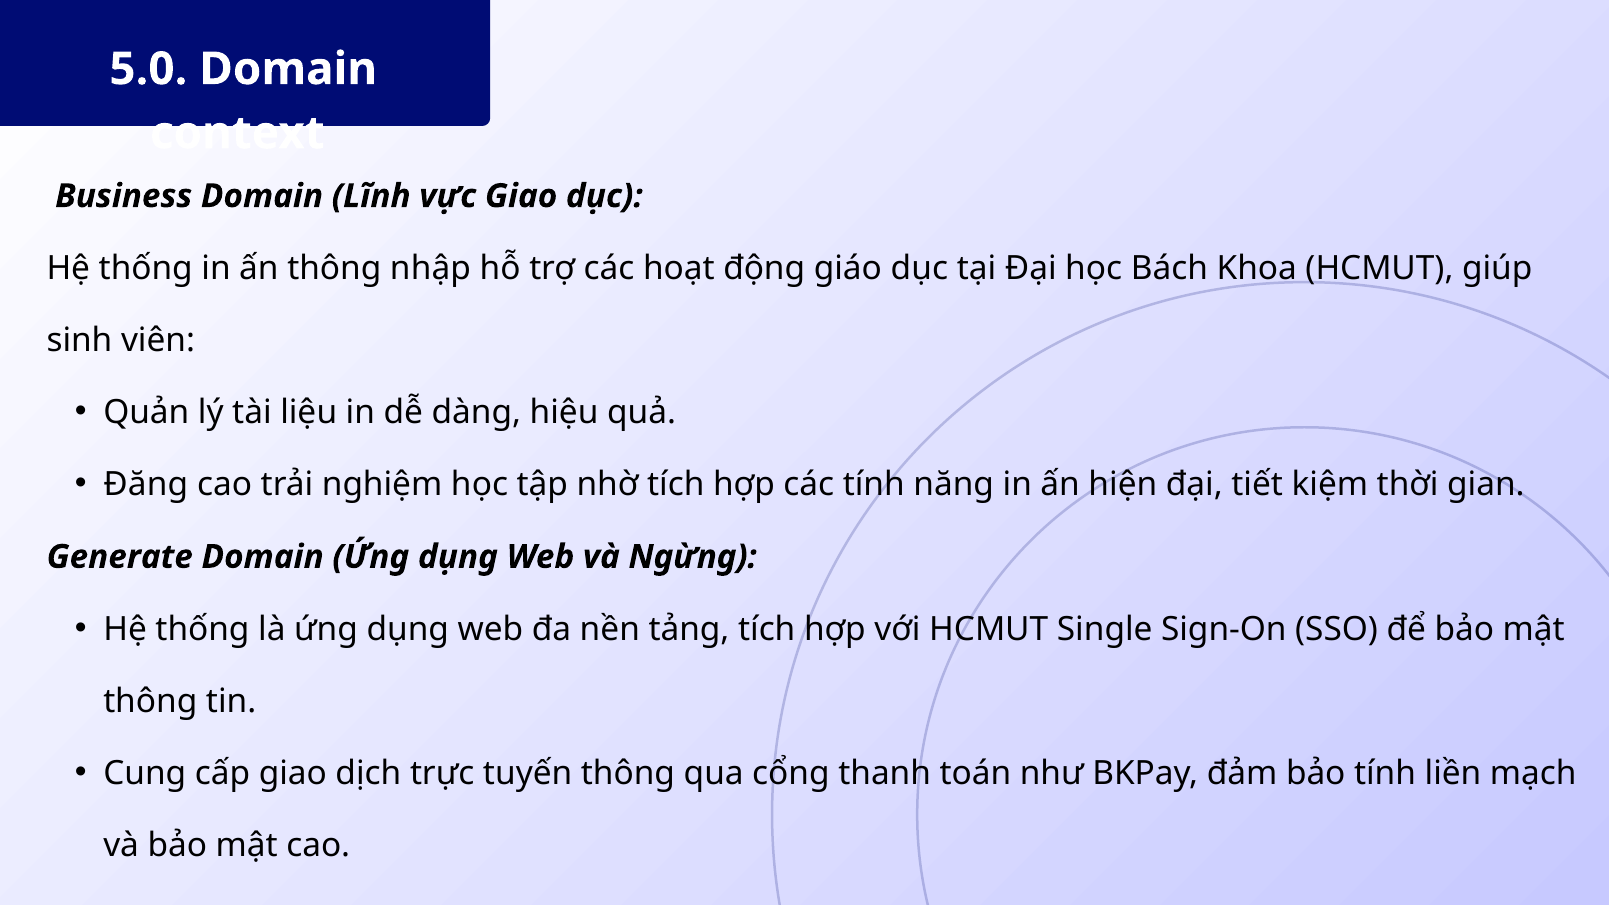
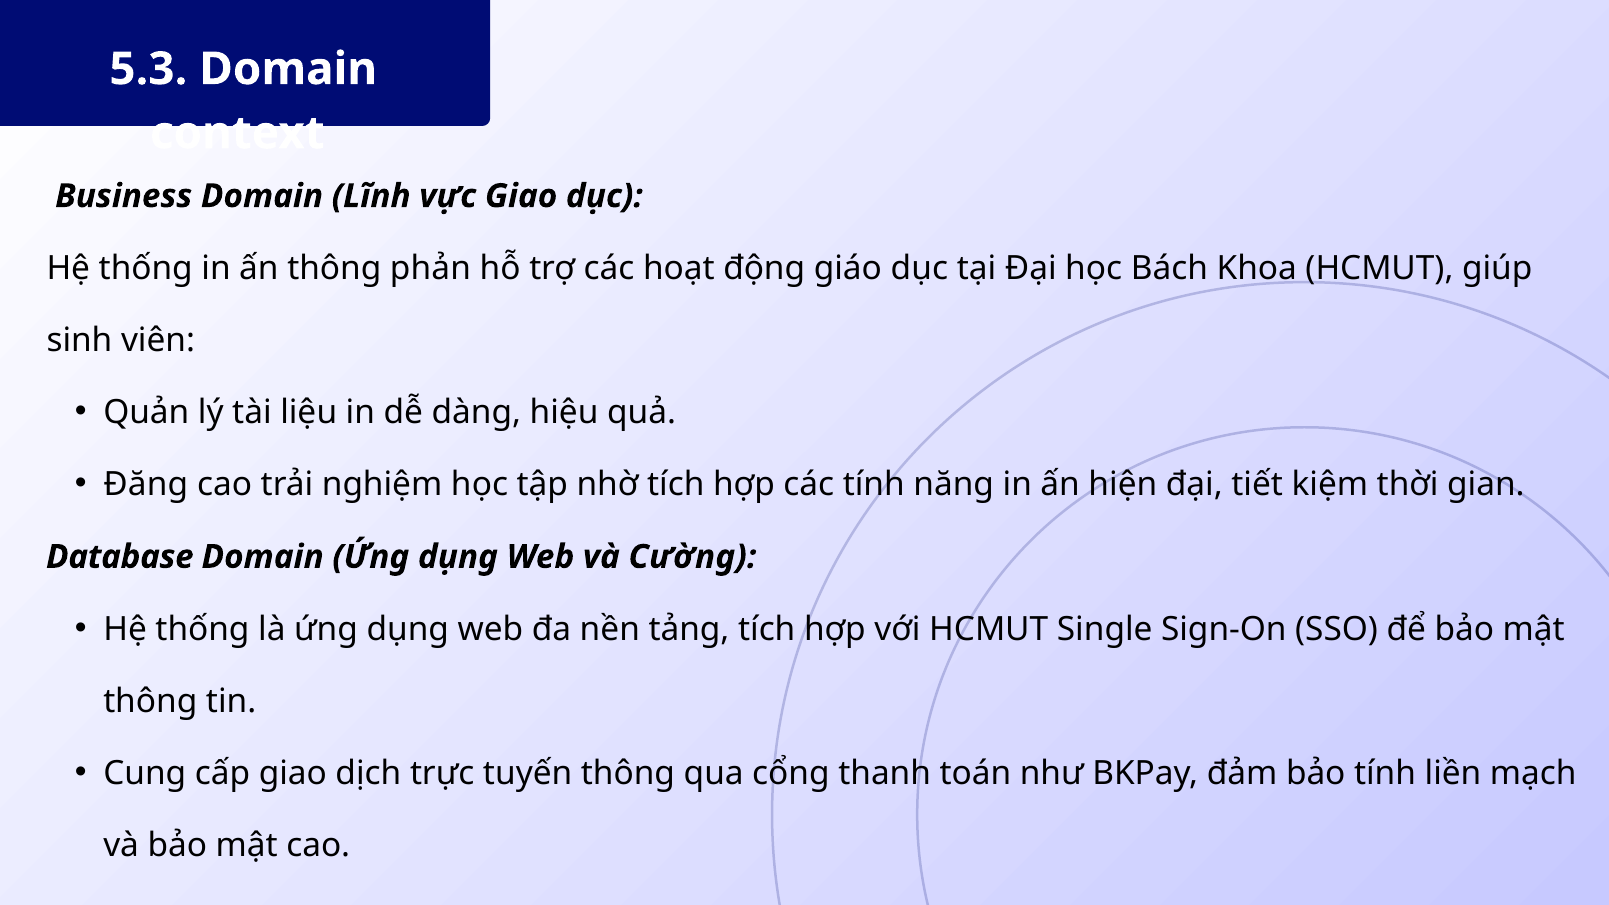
5.0: 5.0 -> 5.3 (148, 69)
nhập: nhập -> phản (430, 268)
Generate: Generate -> Database (120, 557)
Ngừng: Ngừng -> Cường (692, 557)
